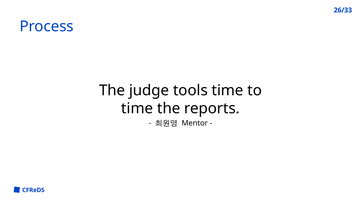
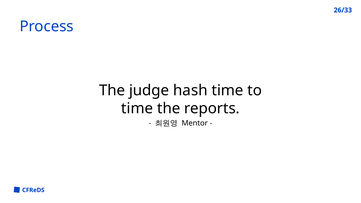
tools: tools -> hash (190, 90)
